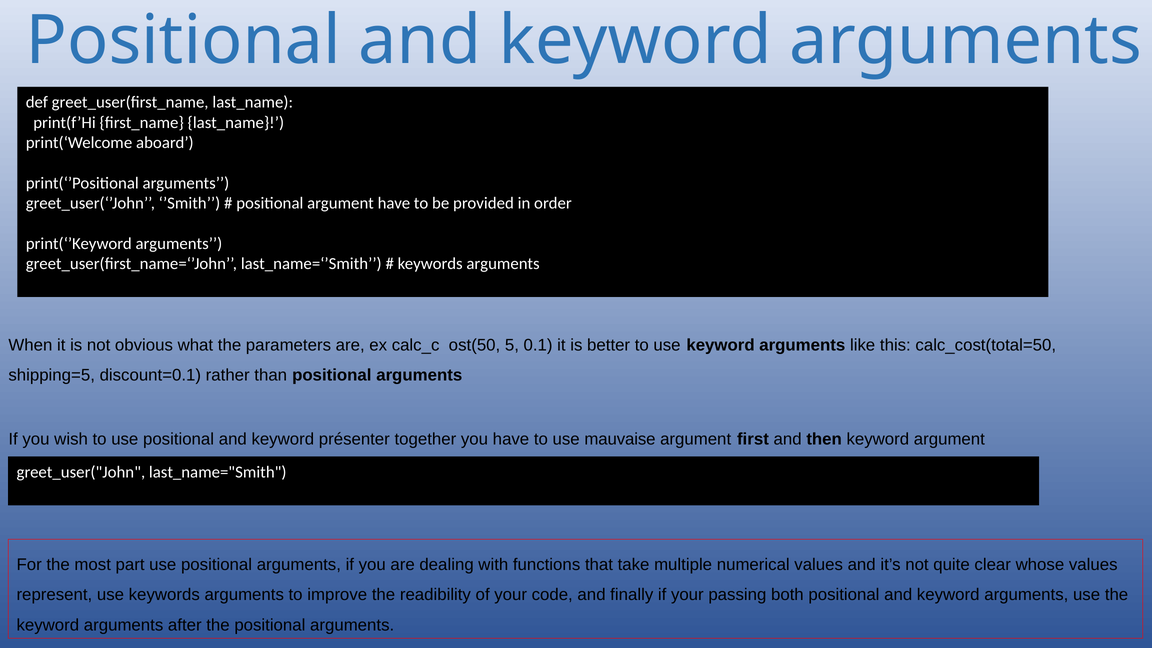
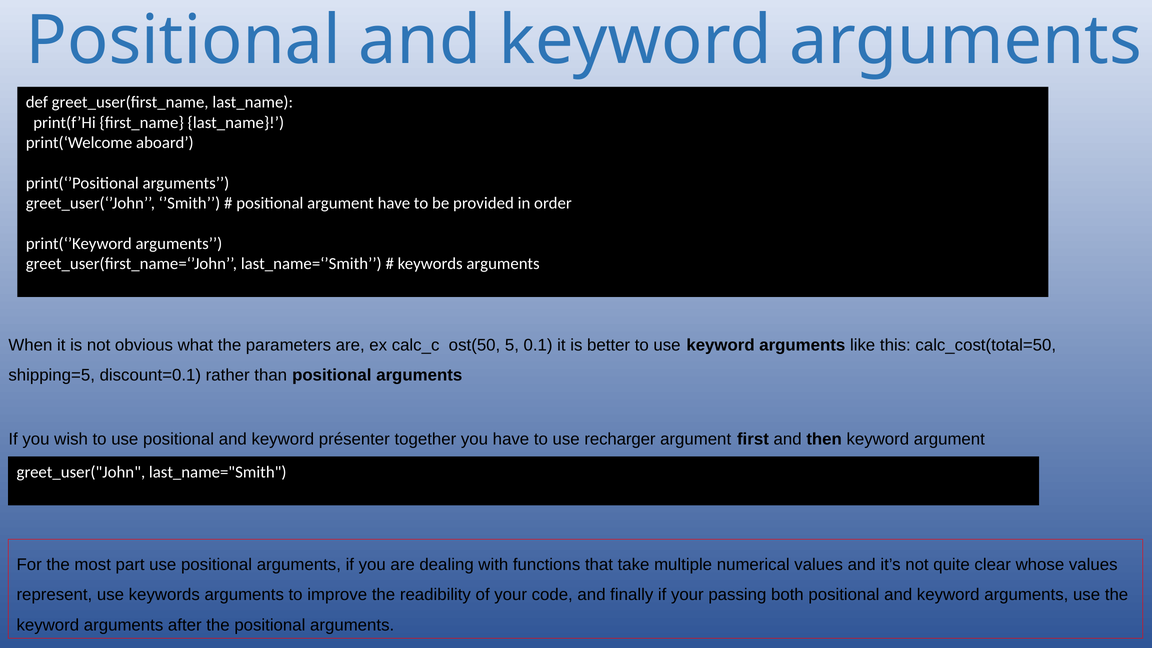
mauvaise: mauvaise -> recharger (620, 439)
